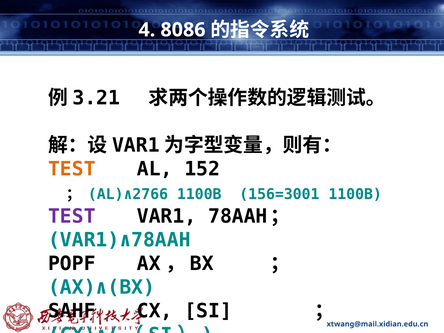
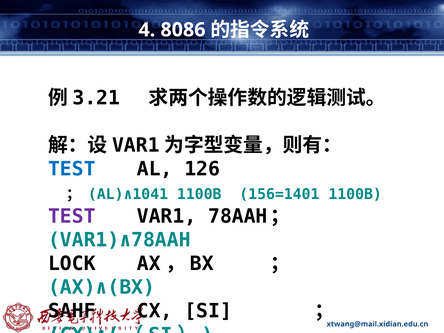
TEST colour: orange -> blue (72, 169)
152: 152 -> 126 (202, 169)
AL)∧2766: AL)∧2766 -> AL)∧1041 (128, 194)
156=3001: 156=3001 -> 156=1401 (279, 194)
POPF: POPF -> LOCK (72, 264)
